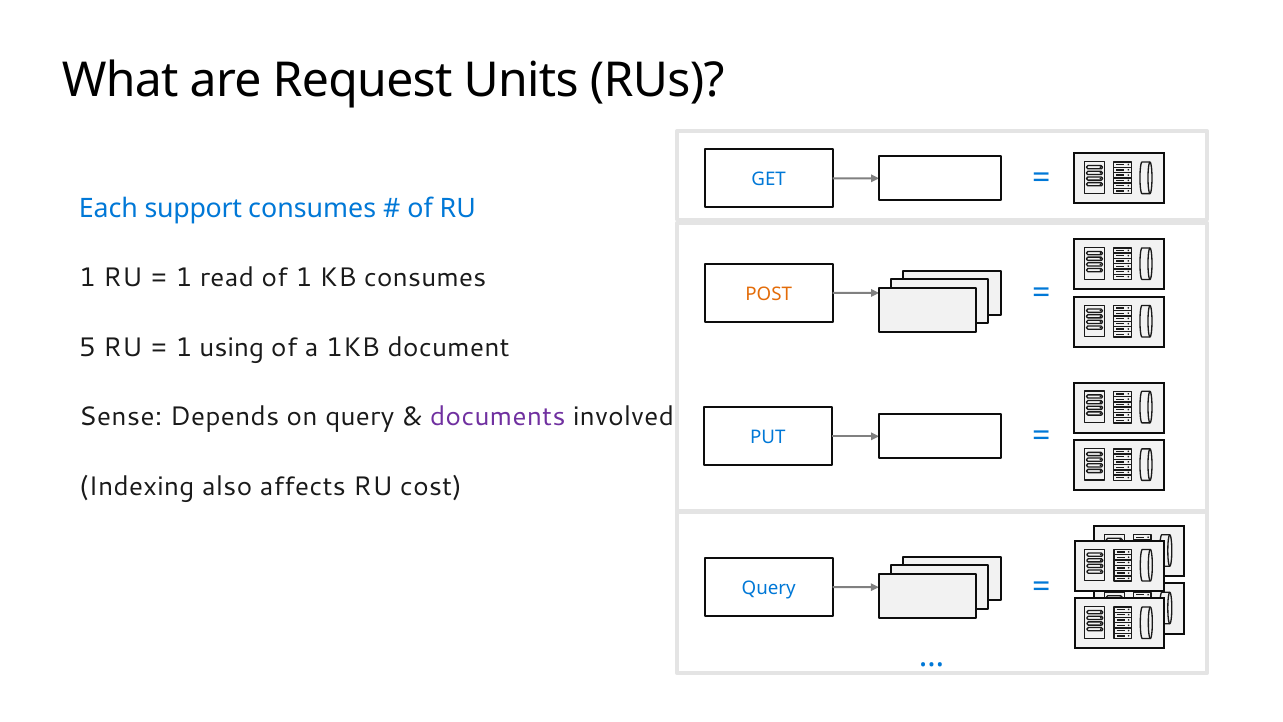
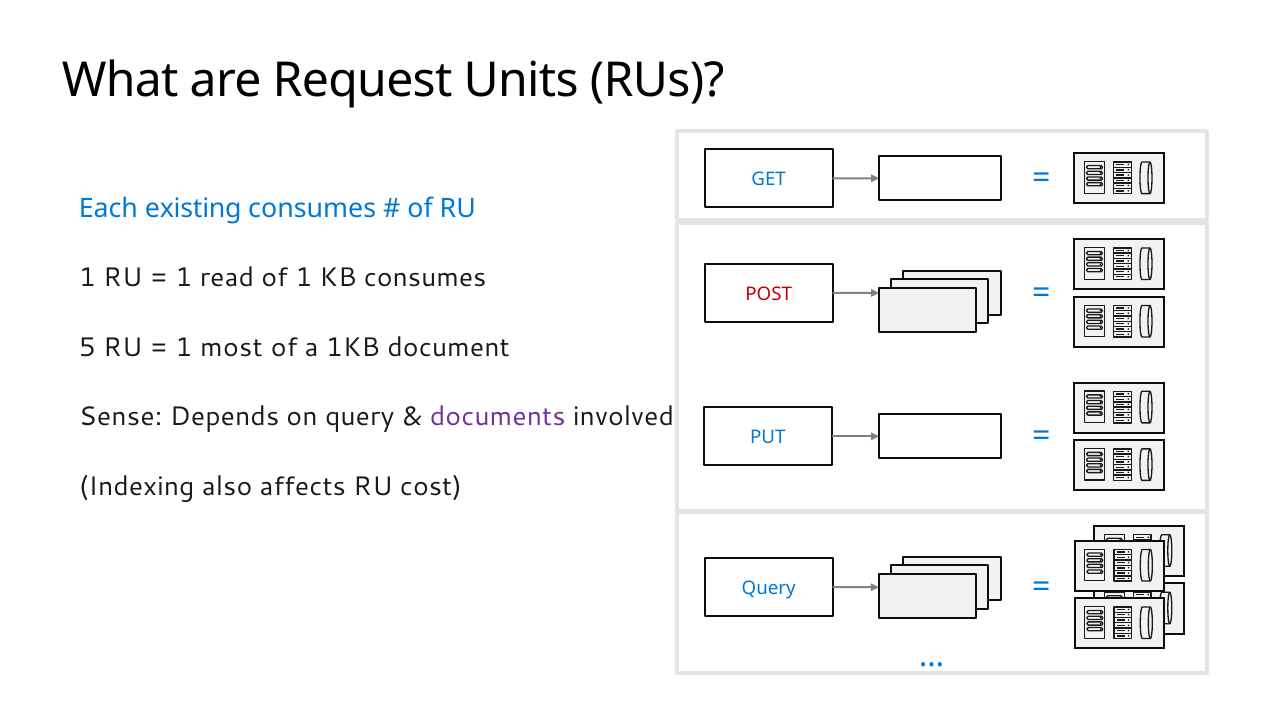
support: support -> existing (193, 208)
POST colour: orange -> red (769, 294)
using: using -> most (232, 347)
